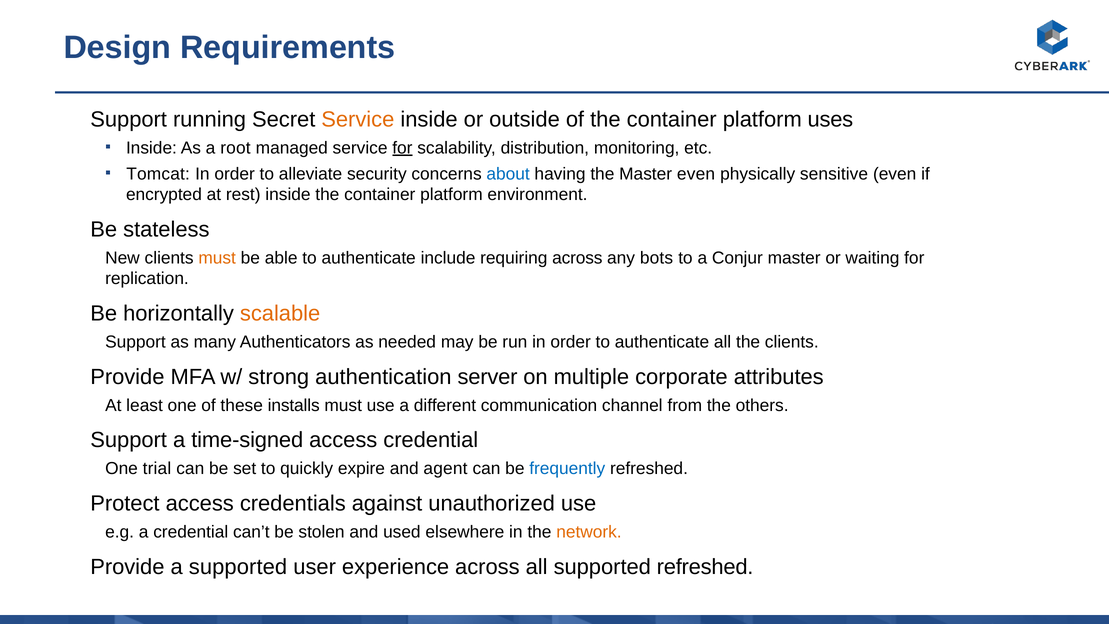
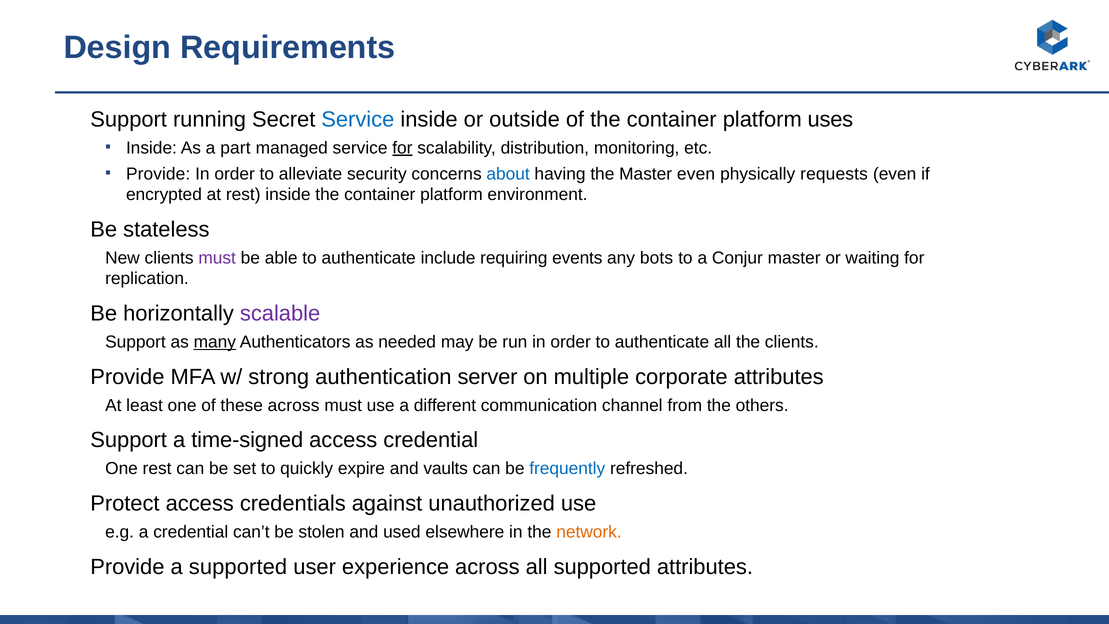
Service colour: orange -> blue (358, 119)
root: root -> part (235, 148)
Tomcat: Tomcat -> Provide (158, 174)
sensitive: sensitive -> requests (834, 174)
must colour: orange -> purple (217, 258)
requiring across: across -> events (577, 258)
scalable colour: orange -> purple (280, 314)
many underline: none -> present (215, 342)
these installs: installs -> across (294, 405)
One trial: trial -> rest (157, 469)
agent: agent -> vaults (446, 469)
supported refreshed: refreshed -> attributes (705, 567)
